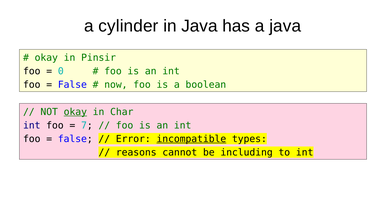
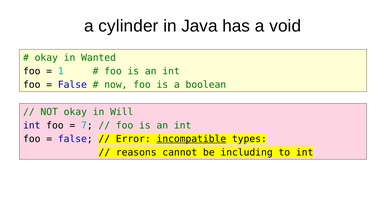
a java: java -> void (285, 26)
Pinsir: Pinsir -> Wanted (99, 58)
0: 0 -> 1 (61, 71)
okay underline: present -> none (75, 112)
Char: Char -> Will (122, 112)
